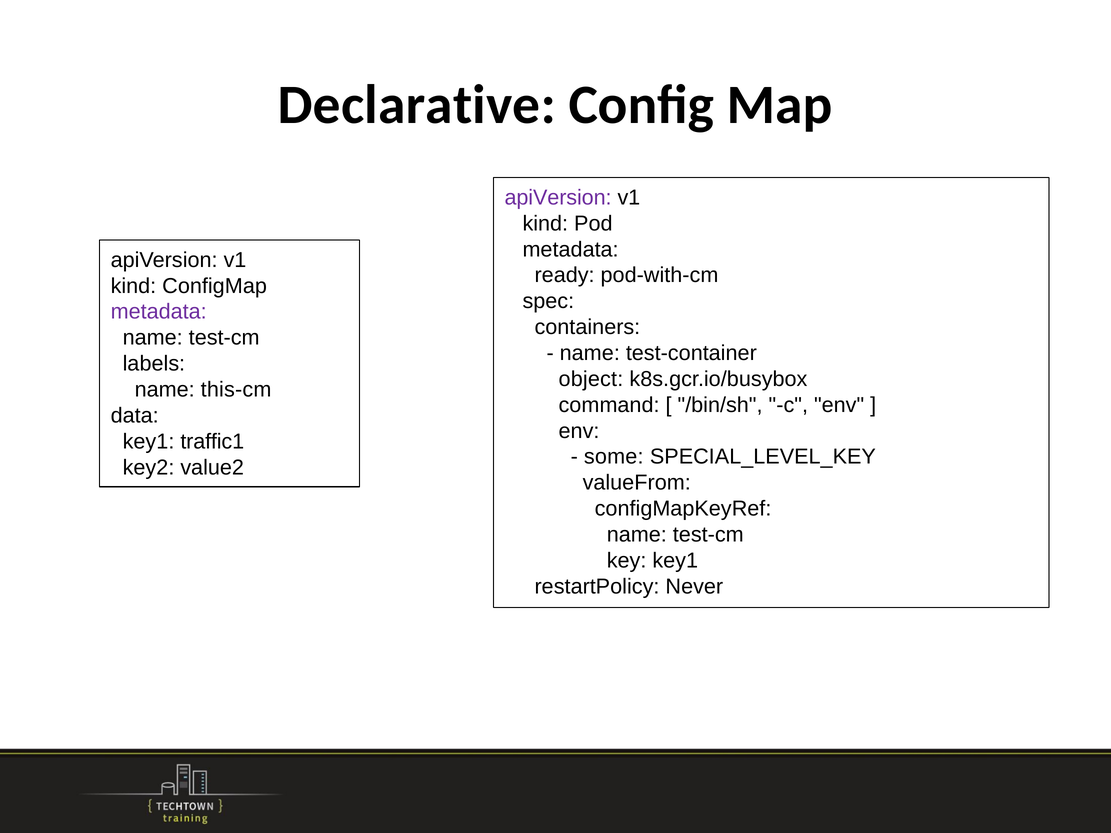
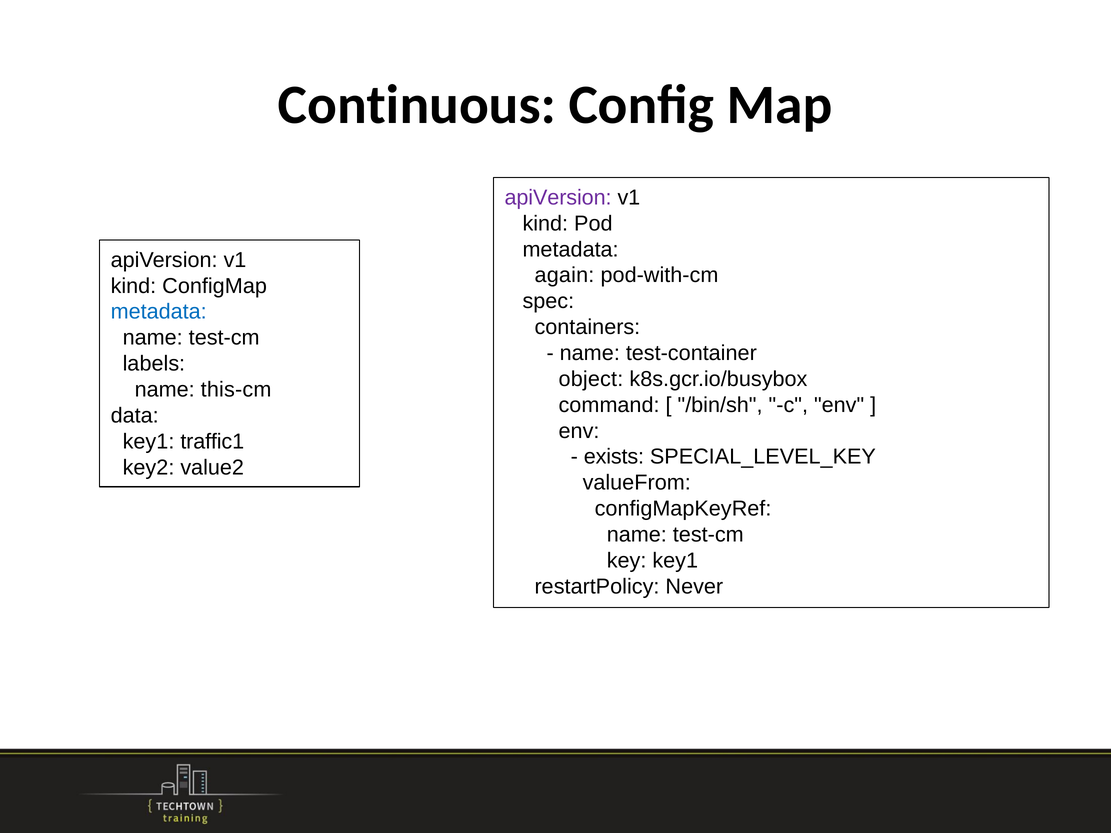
Declarative: Declarative -> Continuous (417, 105)
ready: ready -> again (564, 275)
metadata colour: purple -> blue (159, 312)
some: some -> exists (614, 457)
